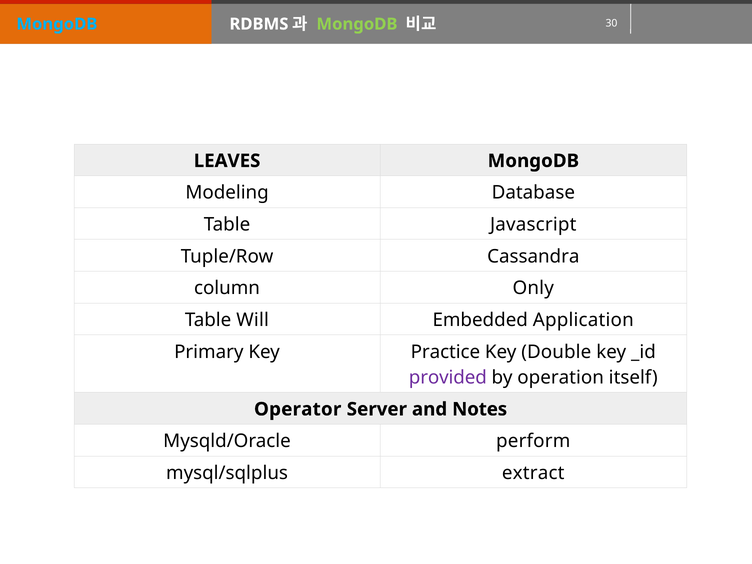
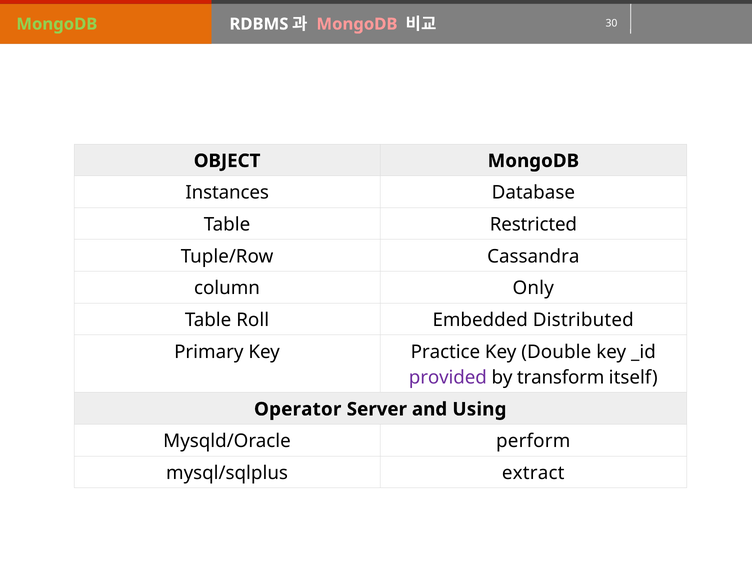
MongoDB colour: light blue -> light green (57, 24)
MongoDB colour: light green -> pink (357, 24)
LEAVES: LEAVES -> OBJECT (227, 161)
Modeling: Modeling -> Instances (227, 193)
Javascript: Javascript -> Restricted (533, 225)
Will: Will -> Roll (253, 320)
Application: Application -> Distributed (583, 320)
operation: operation -> transform (561, 377)
Notes: Notes -> Using (479, 409)
